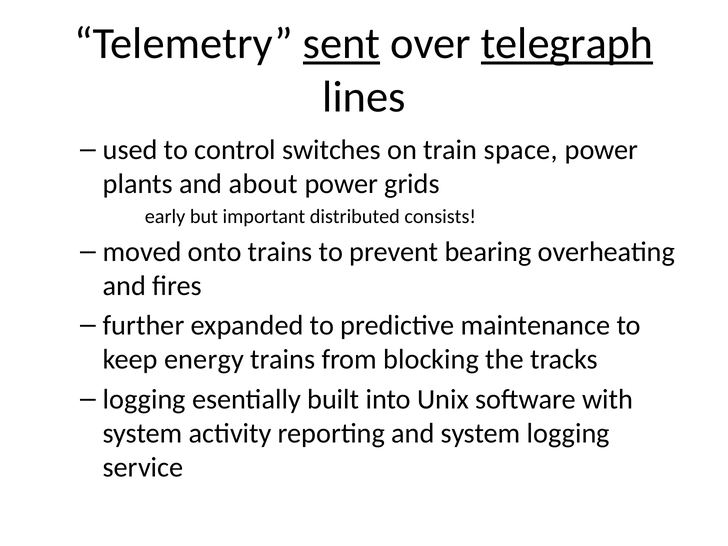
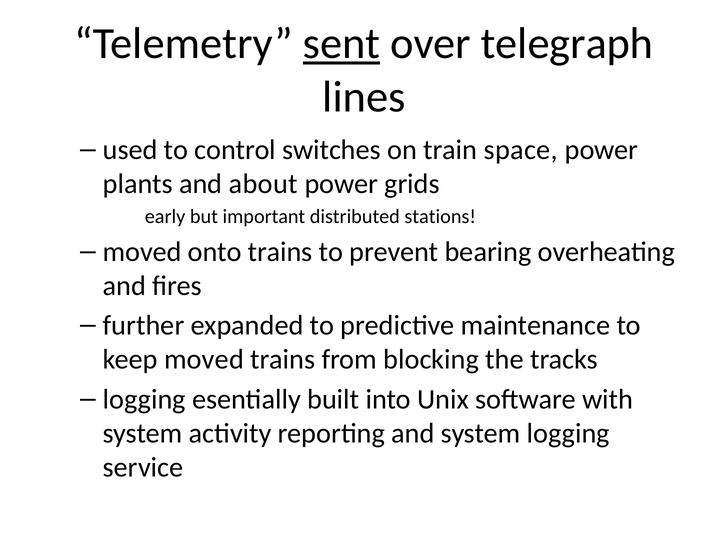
telegraph underline: present -> none (567, 44)
consists: consists -> stations (440, 217)
keep energy: energy -> moved (204, 360)
